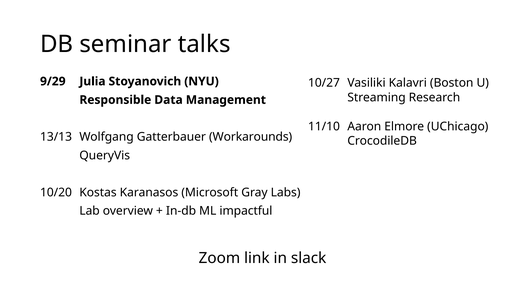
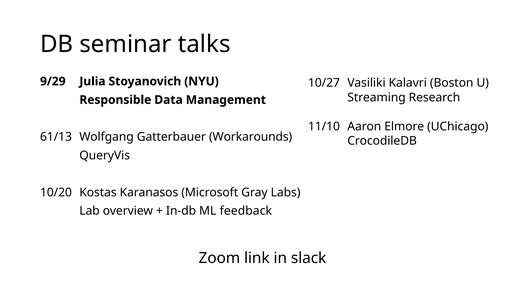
13/13: 13/13 -> 61/13 (56, 137)
impactful: impactful -> feedback (246, 210)
